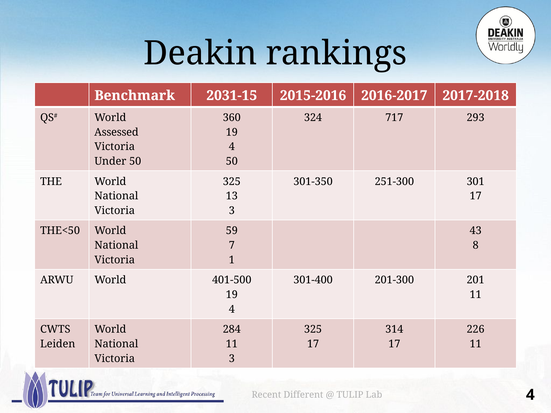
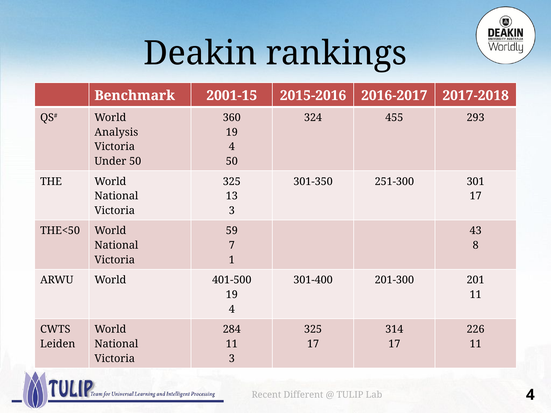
2031-15: 2031-15 -> 2001-15 (232, 96)
717: 717 -> 455 (394, 118)
Assessed: Assessed -> Analysis (116, 132)
